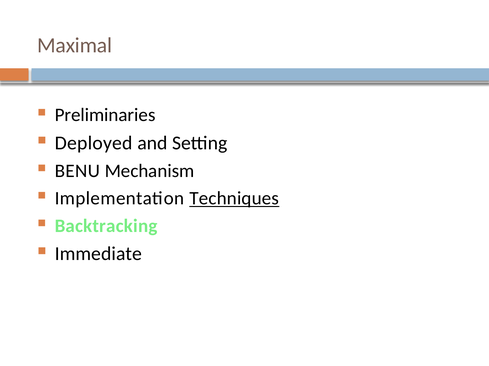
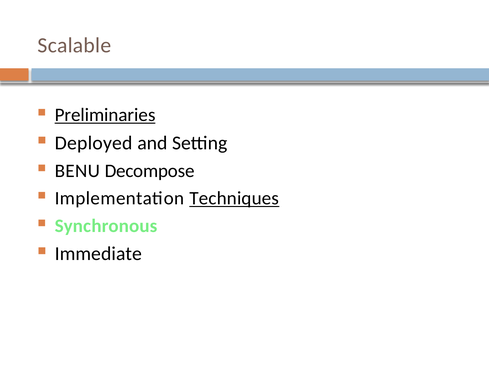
Maximal: Maximal -> Scalable (74, 45)
Preliminaries underline: none -> present (105, 115)
Mechanism: Mechanism -> Decompose (150, 171)
Backtracking: Backtracking -> Synchronous (106, 226)
